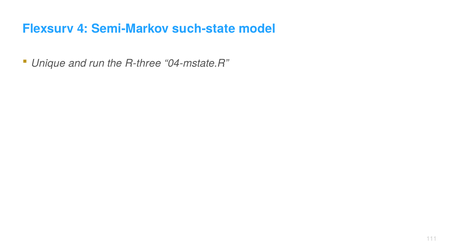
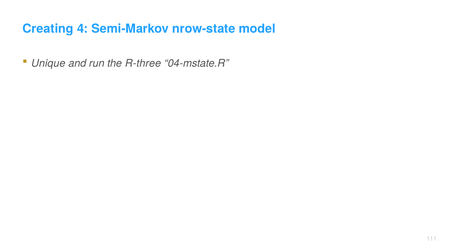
Flexsurv: Flexsurv -> Creating (48, 29)
such-state: such-state -> nrow-state (204, 29)
